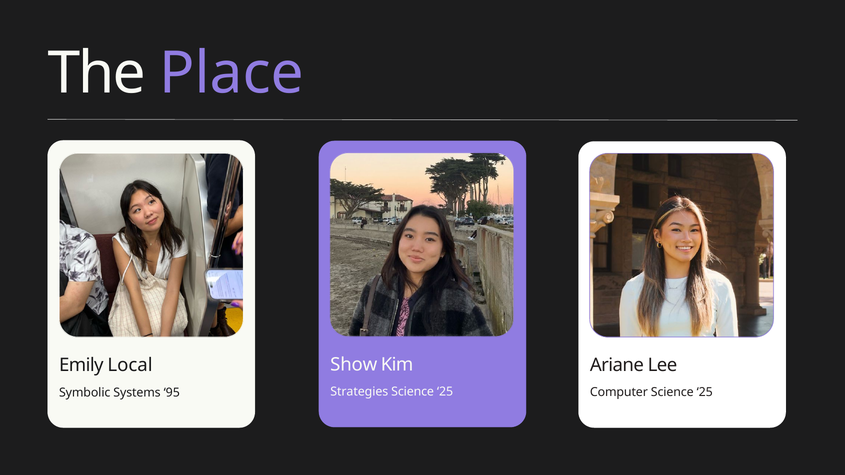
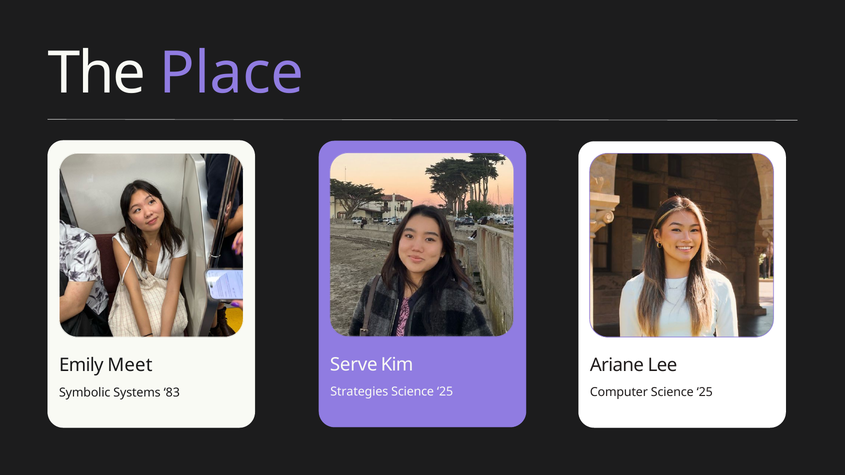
Show: Show -> Serve (354, 365)
Local: Local -> Meet (130, 366)
95: 95 -> 83 (172, 393)
